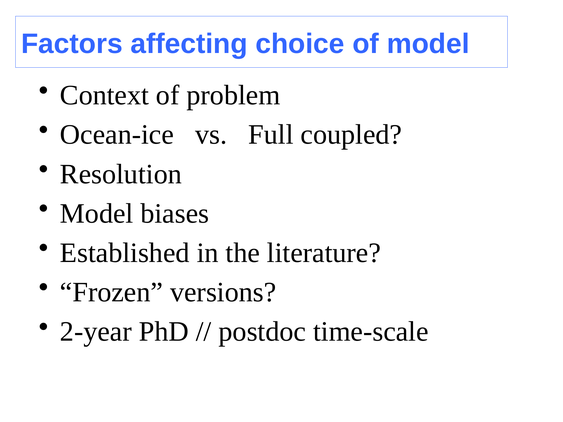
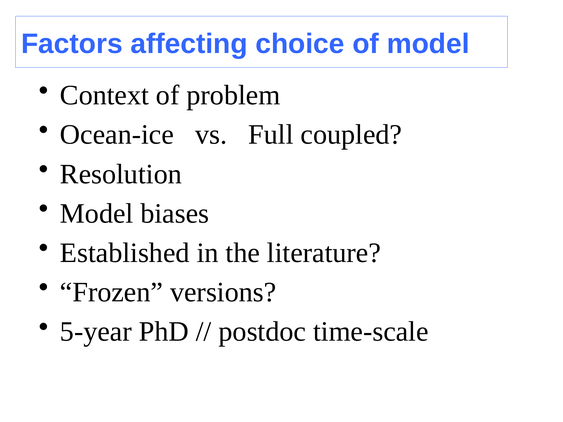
2-year: 2-year -> 5-year (96, 332)
